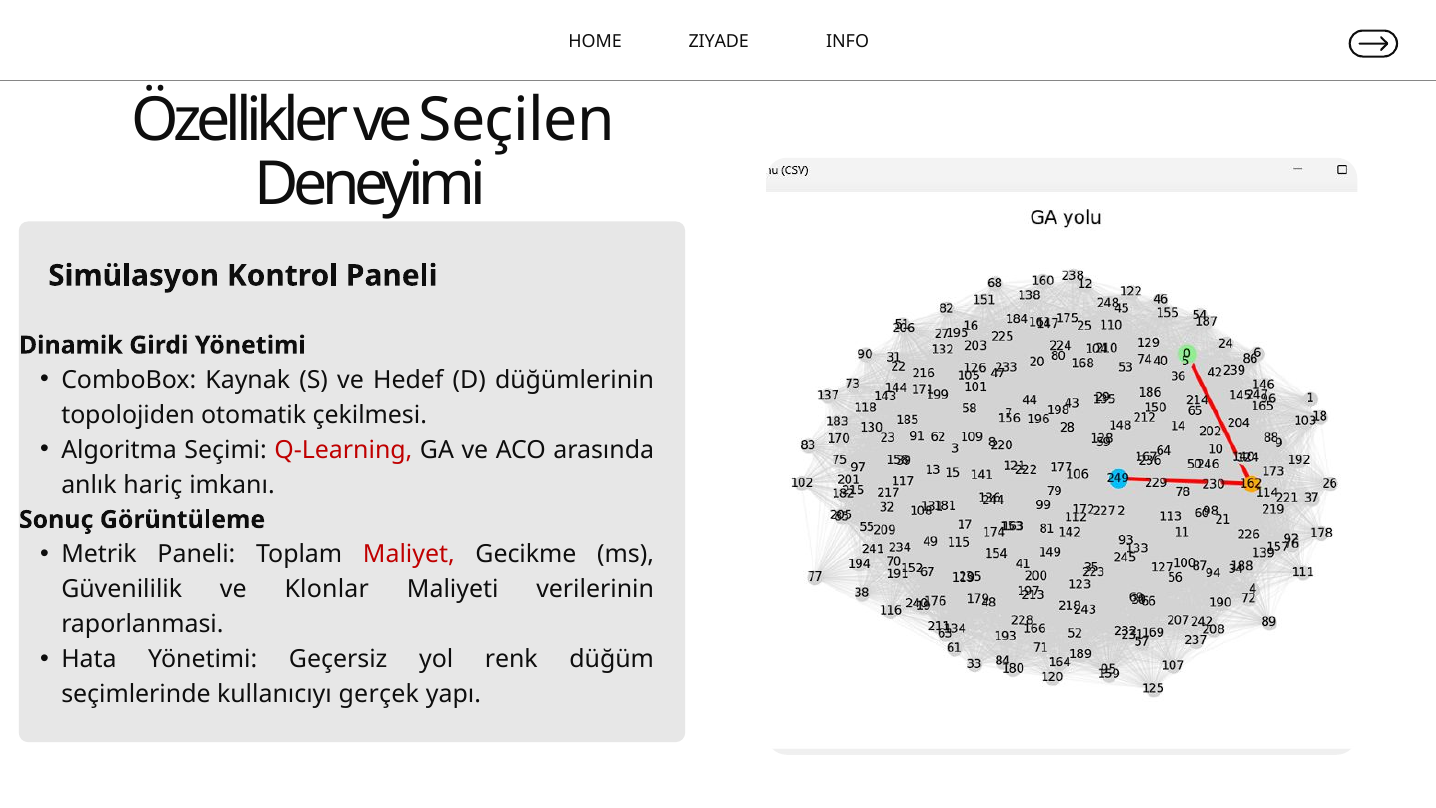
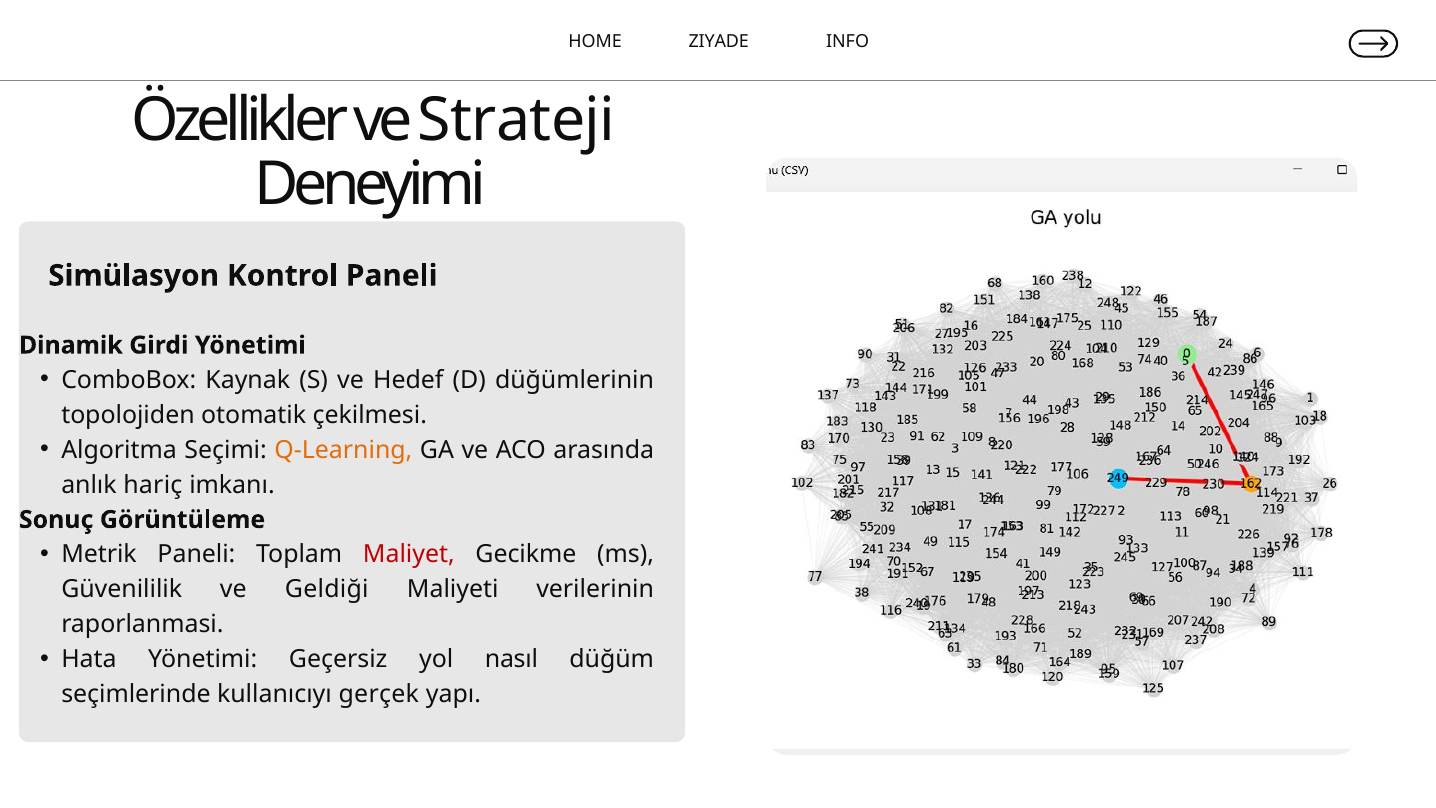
Seçilen: Seçilen -> Strateji (517, 120)
Q-Learning colour: red -> orange (343, 450)
Klonlar: Klonlar -> Geldiği (327, 589)
renk: renk -> nasıl (511, 659)
